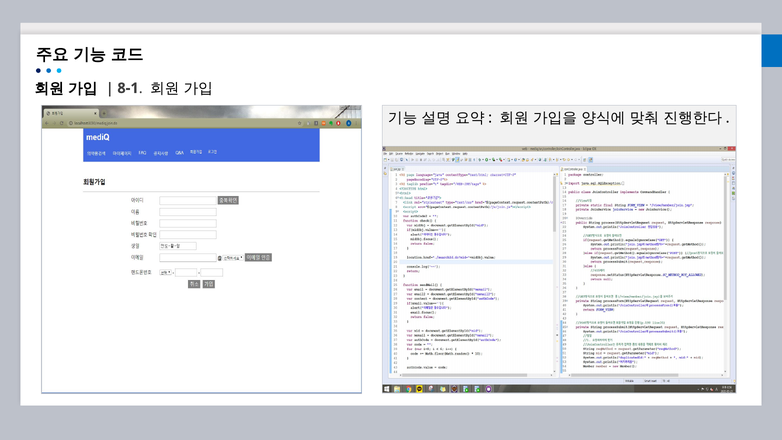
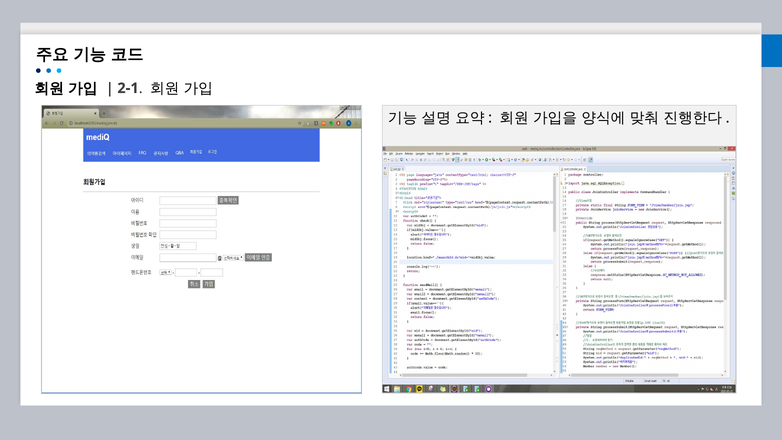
8-1: 8-1 -> 2-1 (128, 88)
